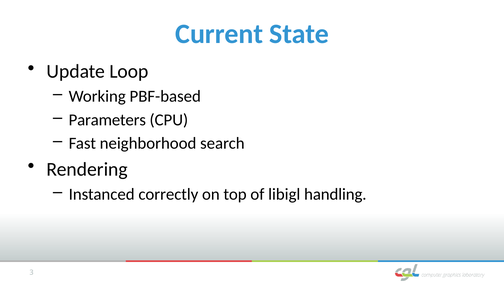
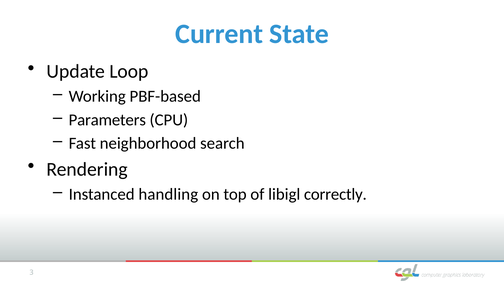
correctly: correctly -> handling (168, 195)
handling: handling -> correctly (335, 195)
